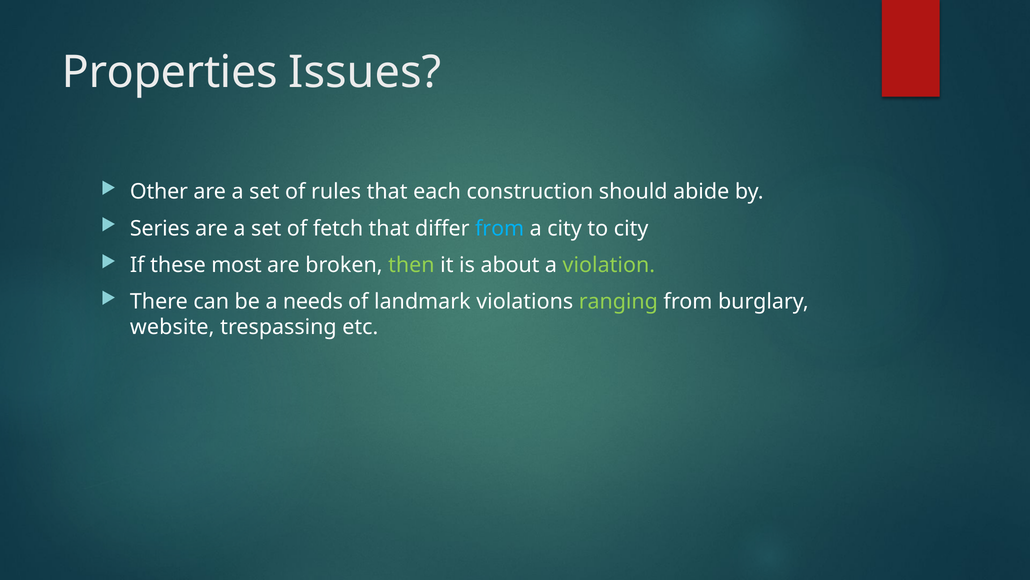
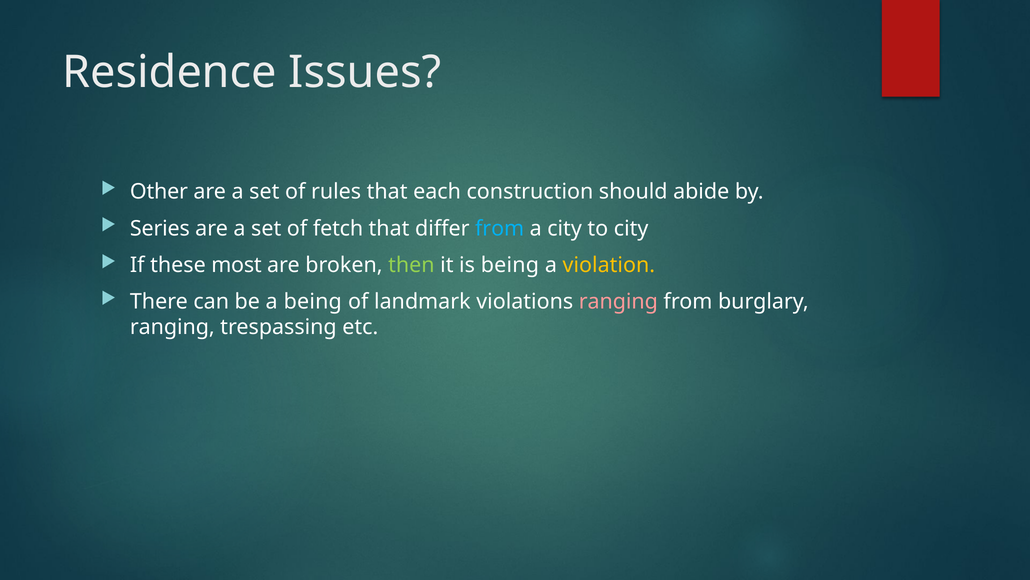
Properties: Properties -> Residence (170, 72)
is about: about -> being (510, 265)
violation colour: light green -> yellow (609, 265)
a needs: needs -> being (313, 301)
ranging colour: light green -> pink (618, 301)
website: website -> ranging (172, 327)
